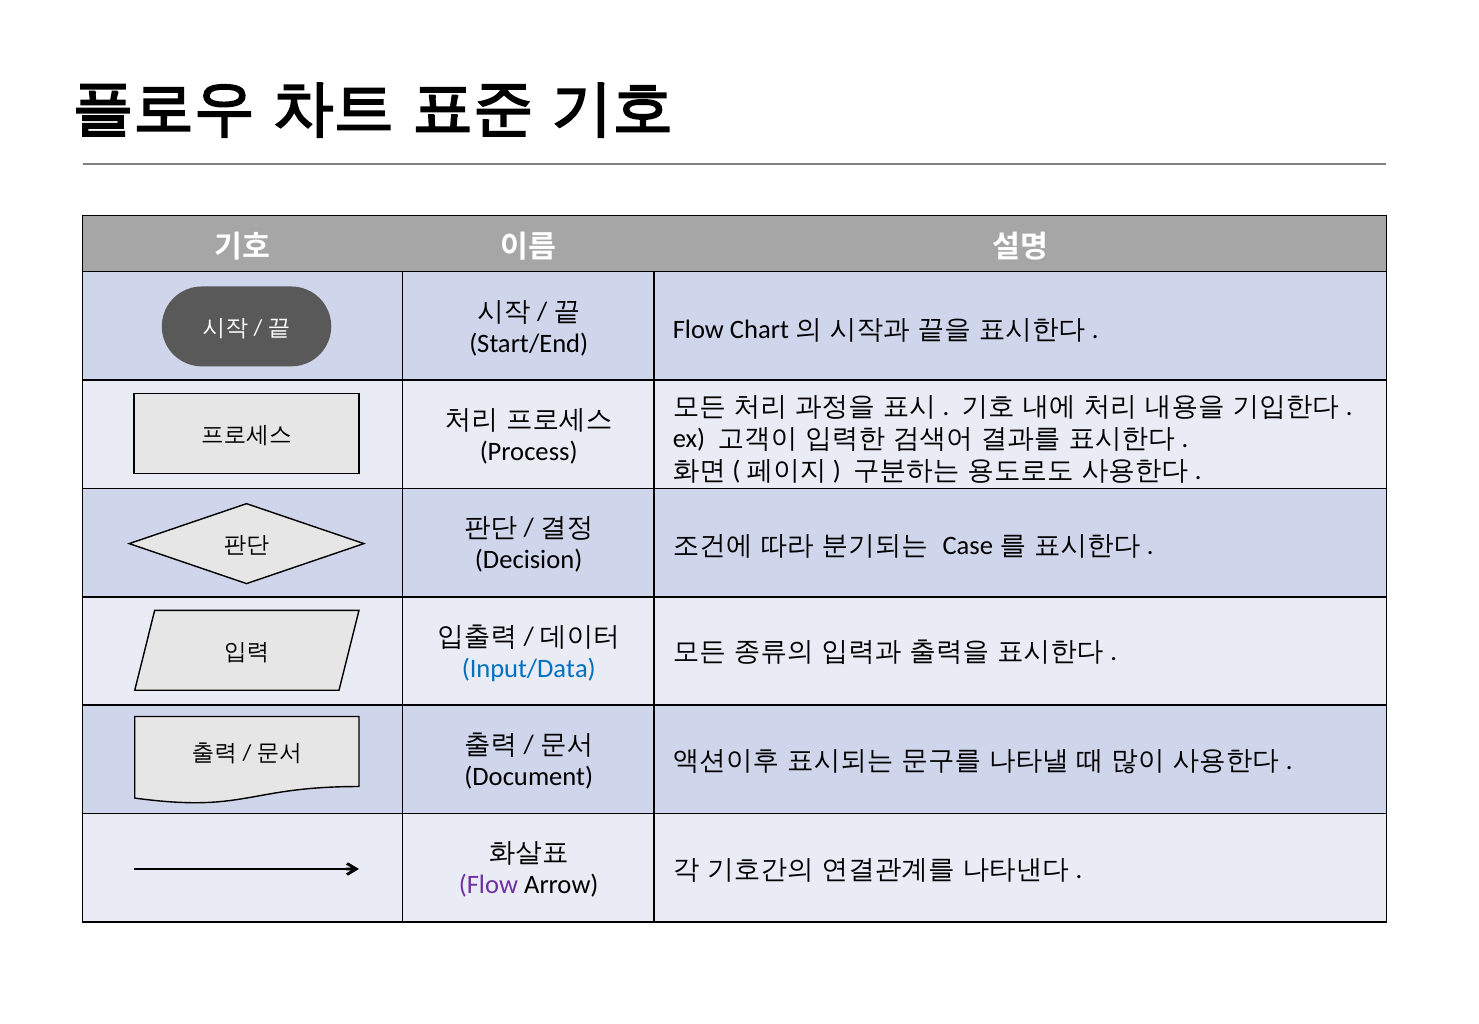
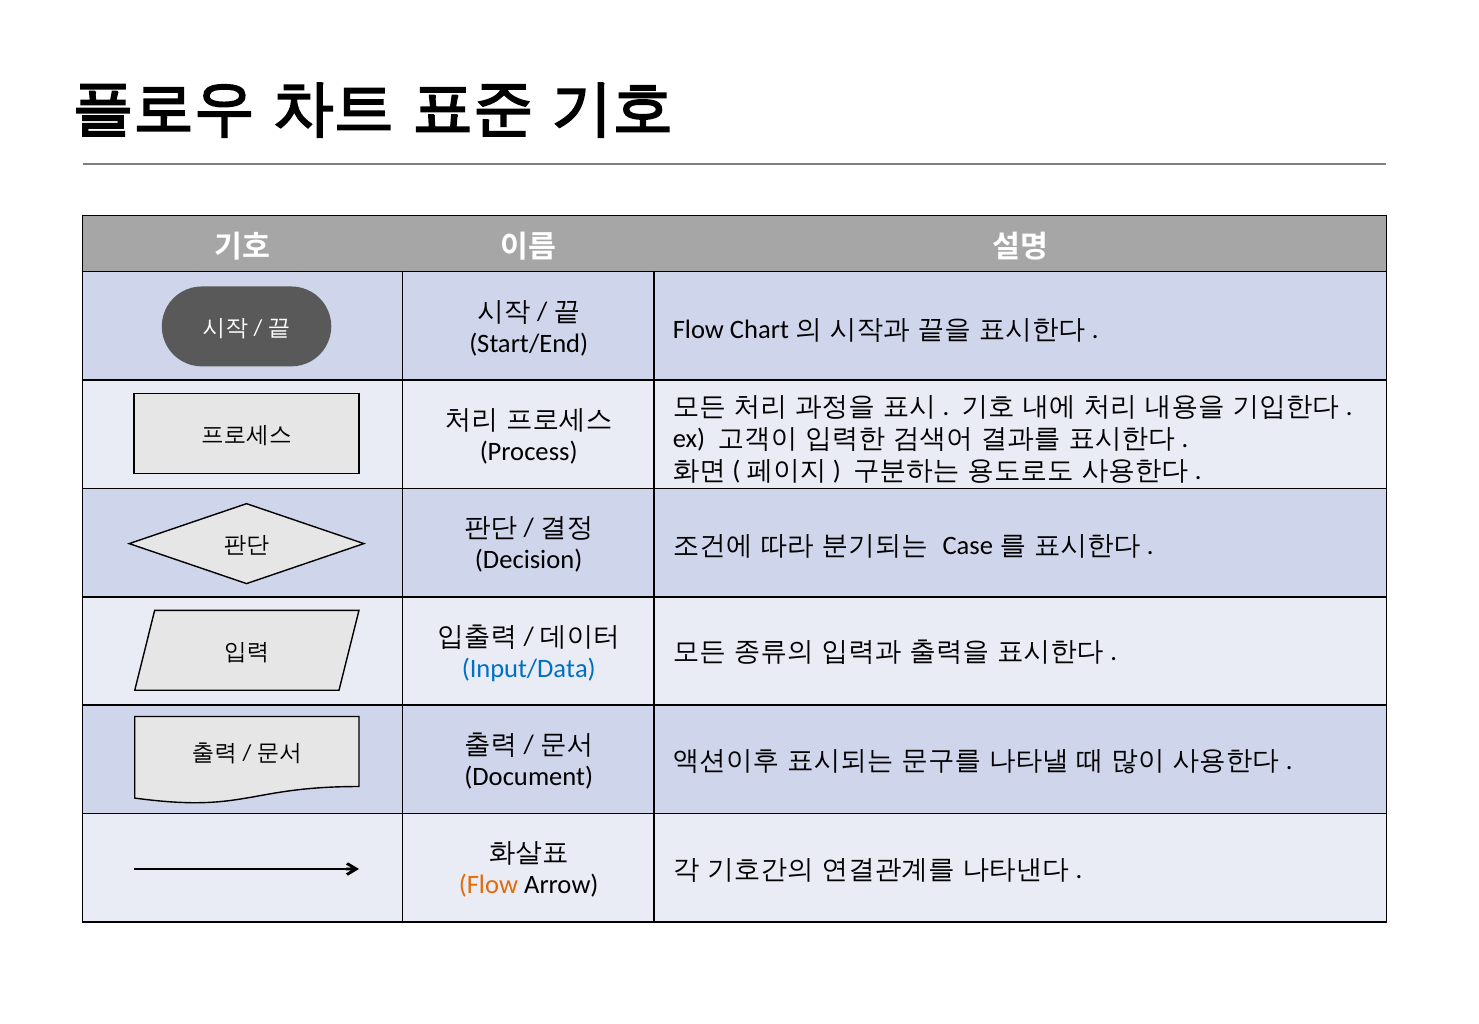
Flow colour: purple -> orange (488, 885)
